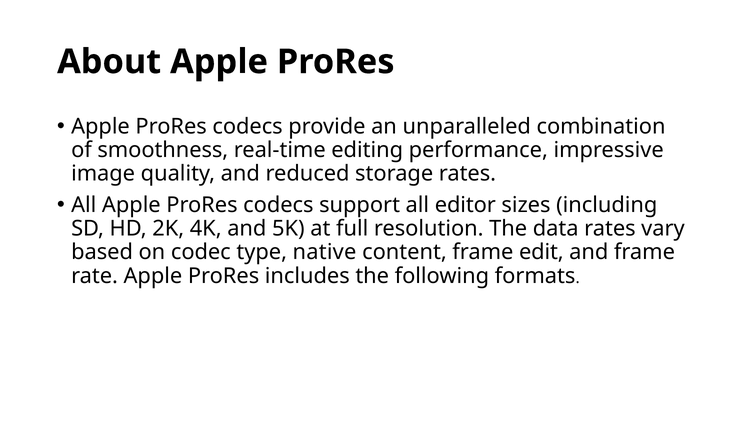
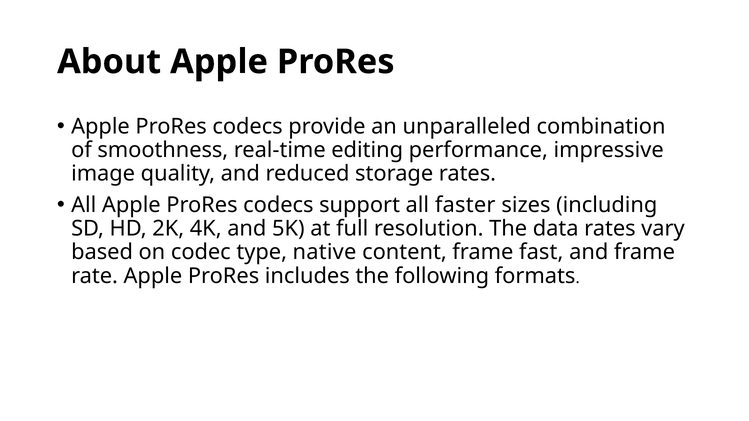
editor: editor -> faster (465, 205)
edit: edit -> fast (541, 252)
